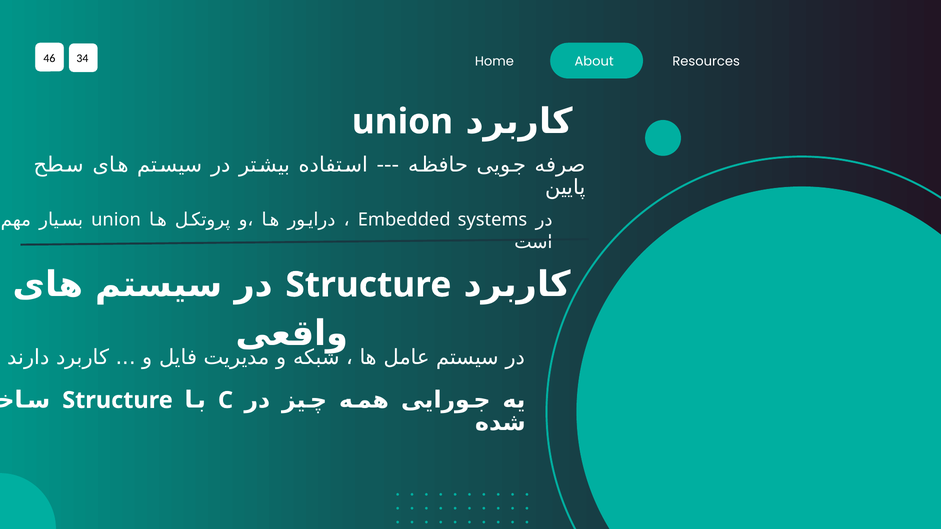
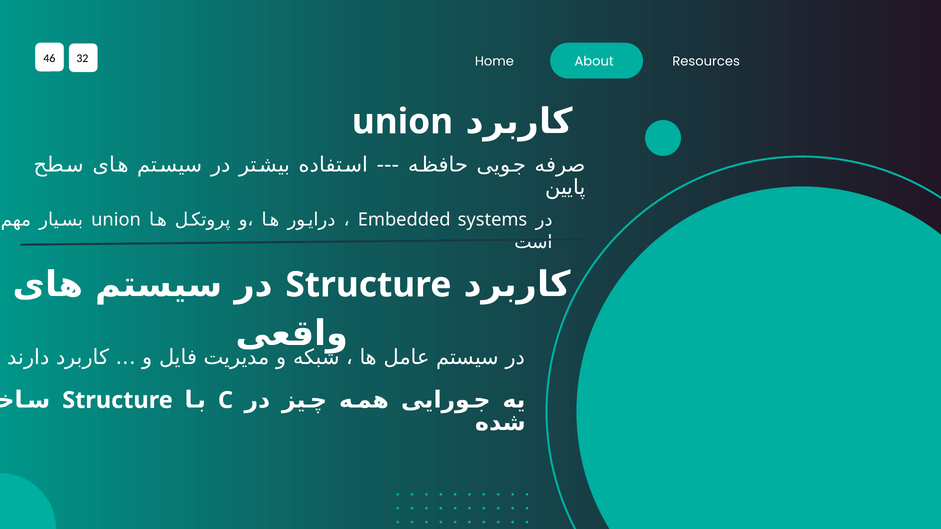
34: 34 -> 32 (82, 58)
